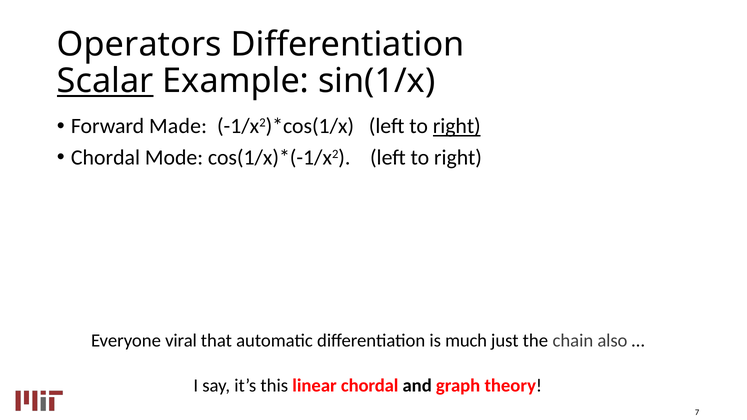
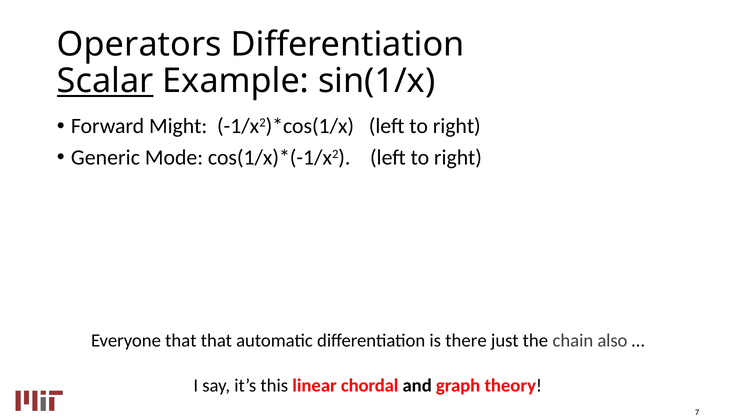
Made: Made -> Might (178, 126)
right underline: present -> none (457, 126)
Chordal: Chordal -> Generic (105, 158)
Everyone viral: viral -> that (181, 341)
much: much -> there (466, 341)
